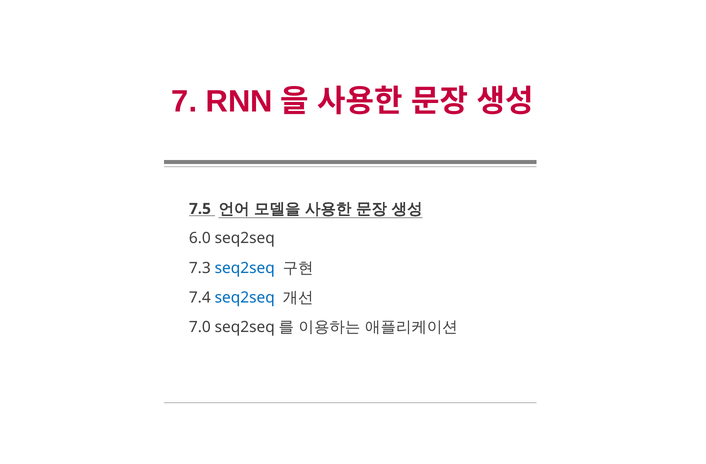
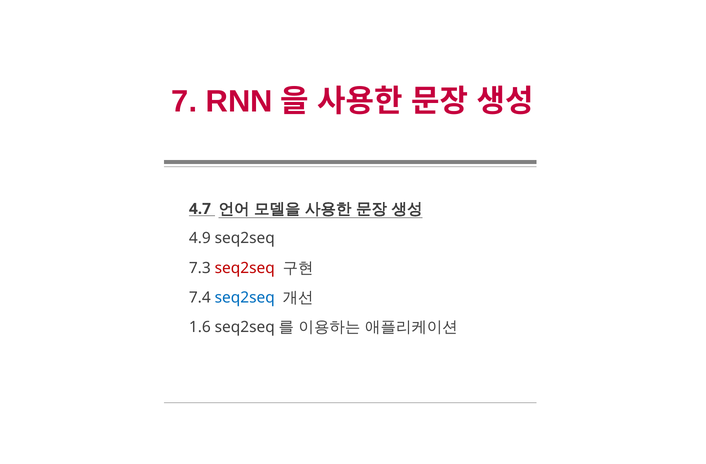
7.5: 7.5 -> 4.7 (200, 209)
6.0: 6.0 -> 4.9 (200, 238)
seq2seq colour: blue -> red (245, 268)
7.0: 7.0 -> 1.6 (200, 327)
